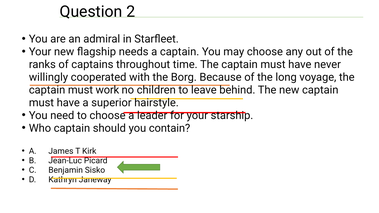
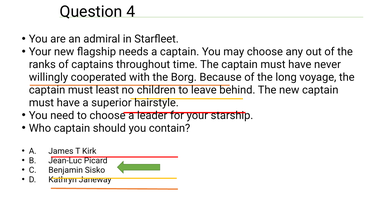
2: 2 -> 4 (131, 12)
work: work -> least (107, 90)
